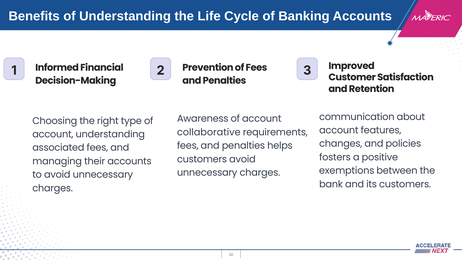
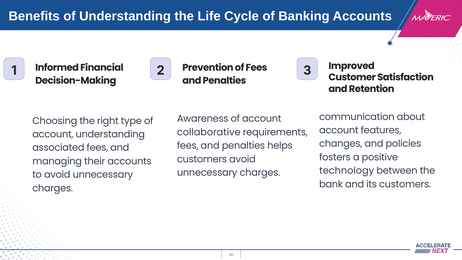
exemptions: exemptions -> technology (347, 171)
